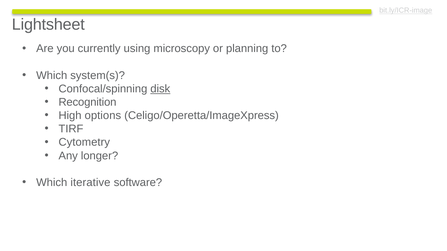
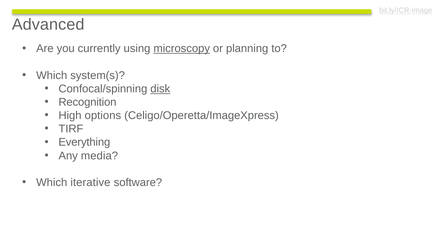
Lightsheet: Lightsheet -> Advanced (48, 25)
microscopy underline: none -> present (182, 49)
Cytometry: Cytometry -> Everything (84, 143)
longer: longer -> media (99, 156)
